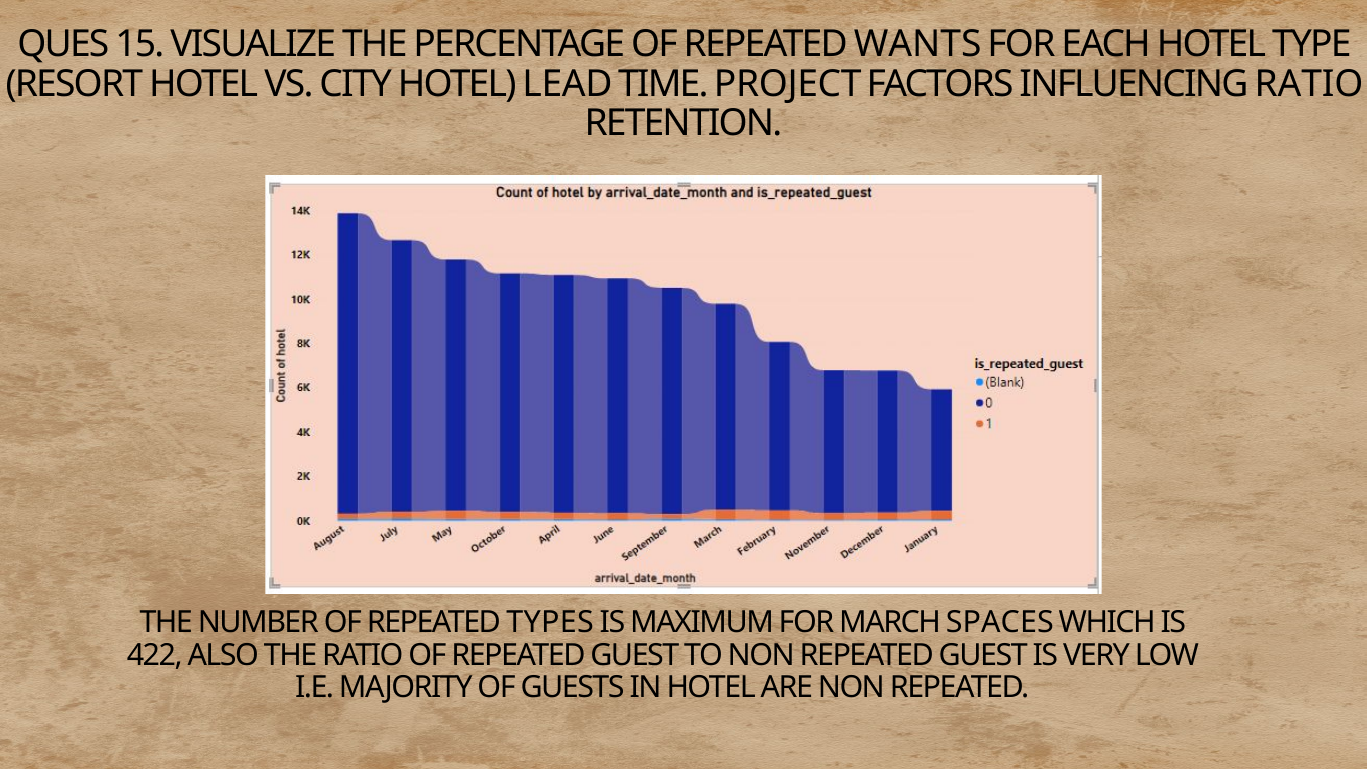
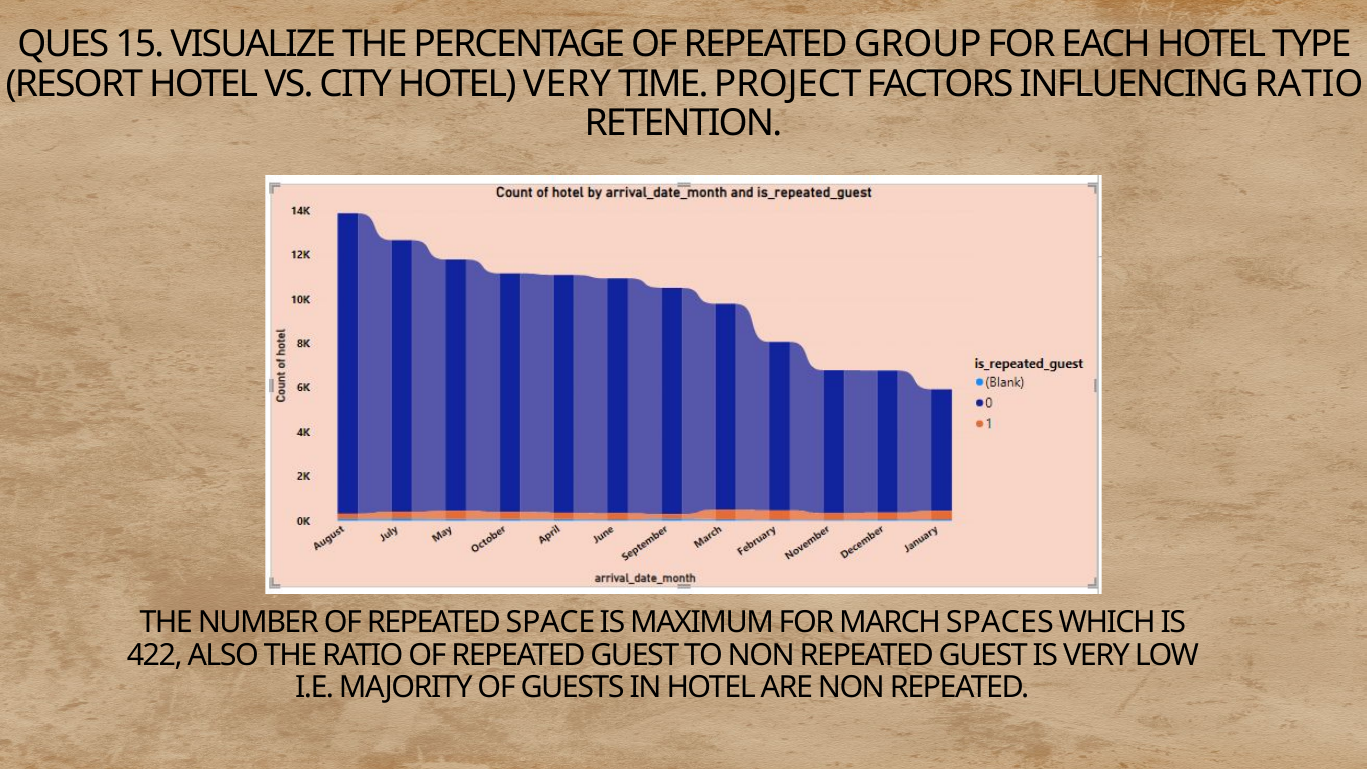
WANTS: WANTS -> GROUP (918, 45)
HOTEL LEAD: LEAD -> VERY (567, 84)
TYPES: TYPES -> SPACE (550, 623)
